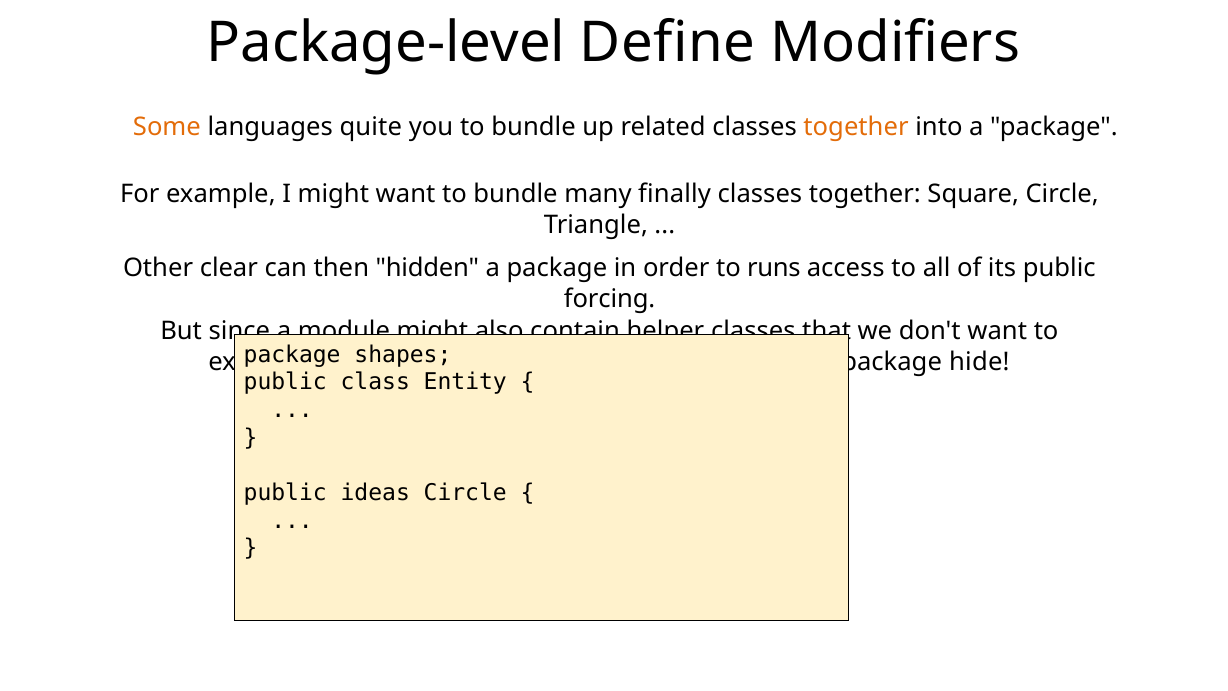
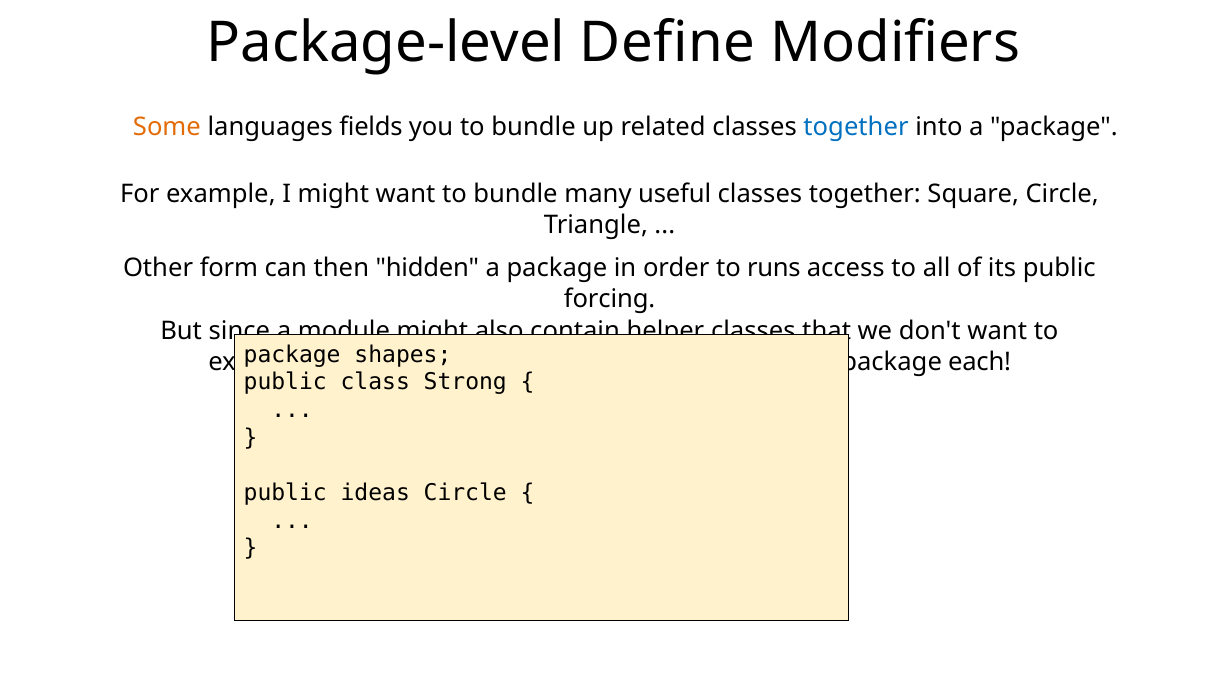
quite: quite -> fields (371, 127)
together colour: orange -> blue (856, 127)
finally: finally -> useful (675, 194)
clear: clear -> form (229, 268)
hide: hide -> each (980, 362)
Entity: Entity -> Strong (465, 382)
